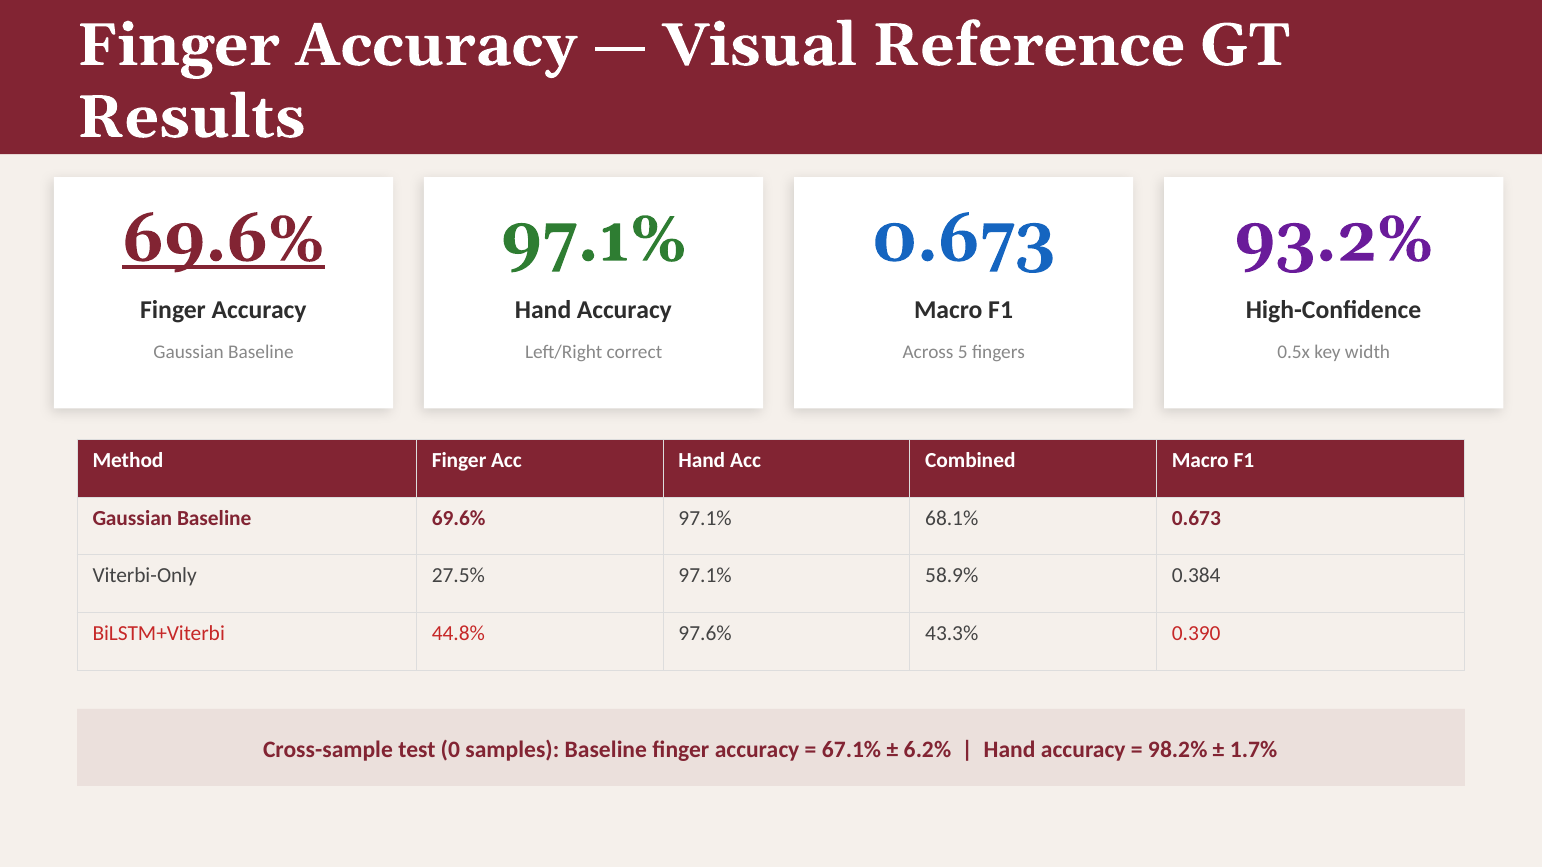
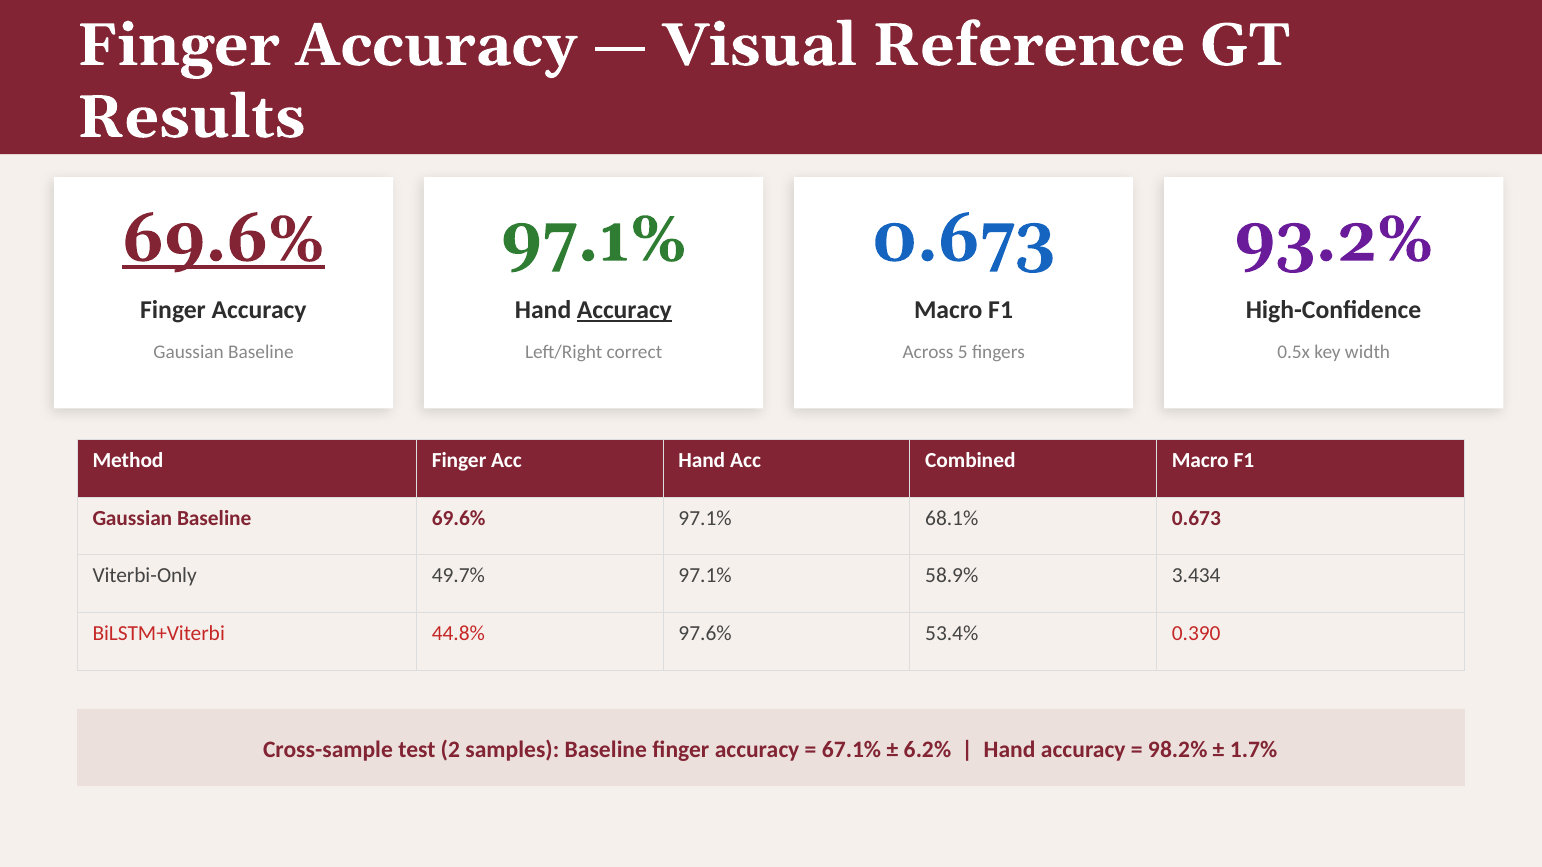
Accuracy underline: none -> present (624, 310)
27.5%: 27.5% -> 49.7% (458, 576)
0.384: 0.384 -> 3.434 (1196, 576)
43.3%: 43.3% -> 53.4% (952, 634)
0: 0 -> 2 (450, 750)
